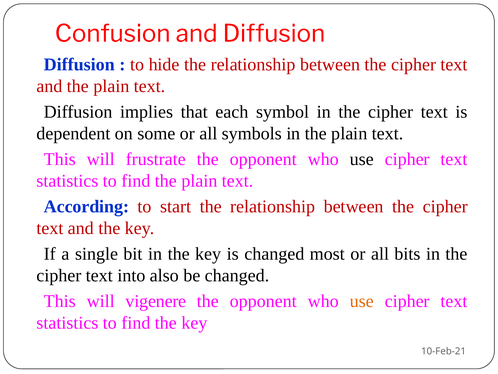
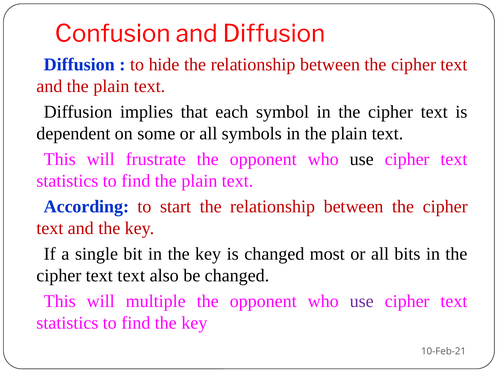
text into: into -> text (131, 275)
vigenere: vigenere -> multiple (156, 301)
use colour: orange -> purple (362, 301)
